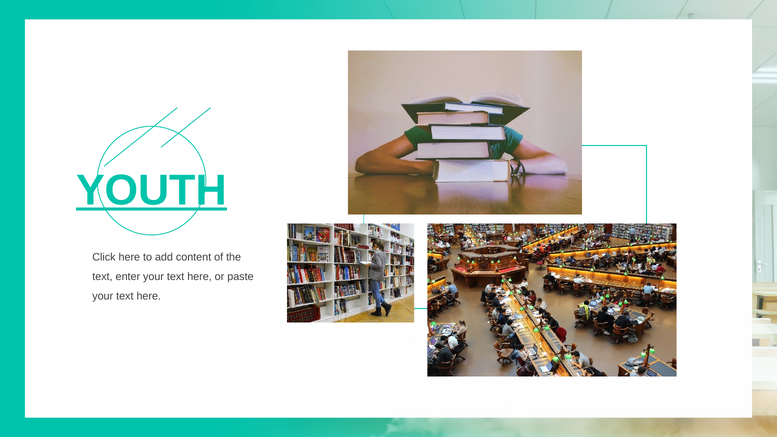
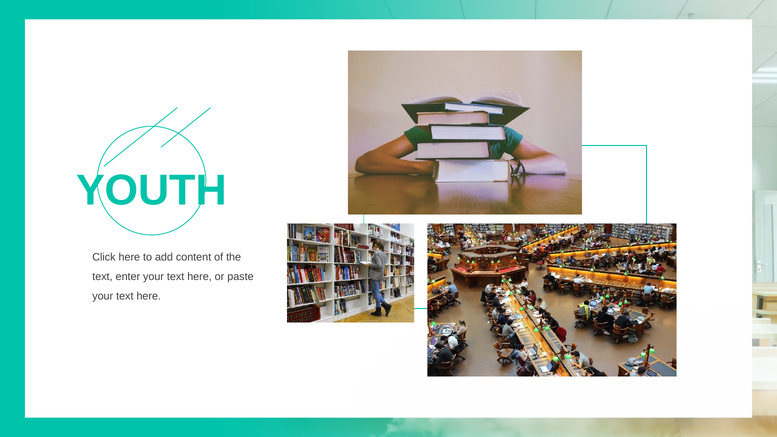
YOUTH underline: present -> none (151, 190)
